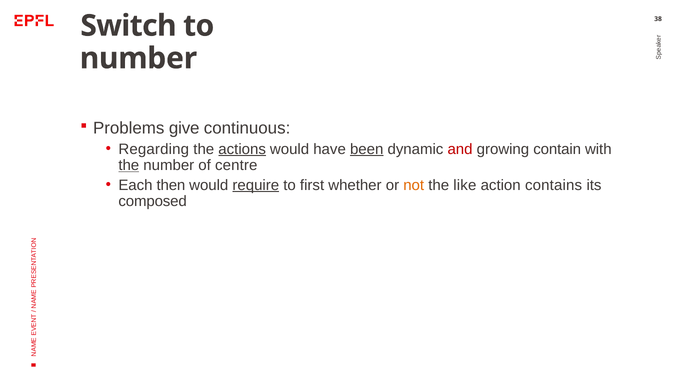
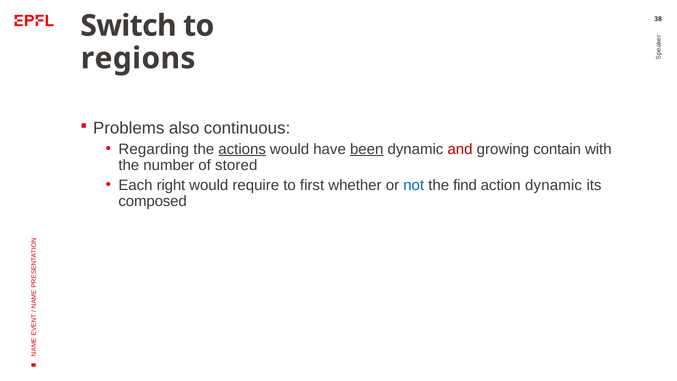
number: number -> regions (138, 58)
give: give -> also (184, 128)
the underline: present -> none (129, 165)
centre: centre -> stored (236, 165)
then: then -> right (171, 185)
require underline: present -> none (256, 185)
not colour: orange -> blue (414, 185)
like: like -> find (465, 185)
action contains: contains -> dynamic (554, 185)
